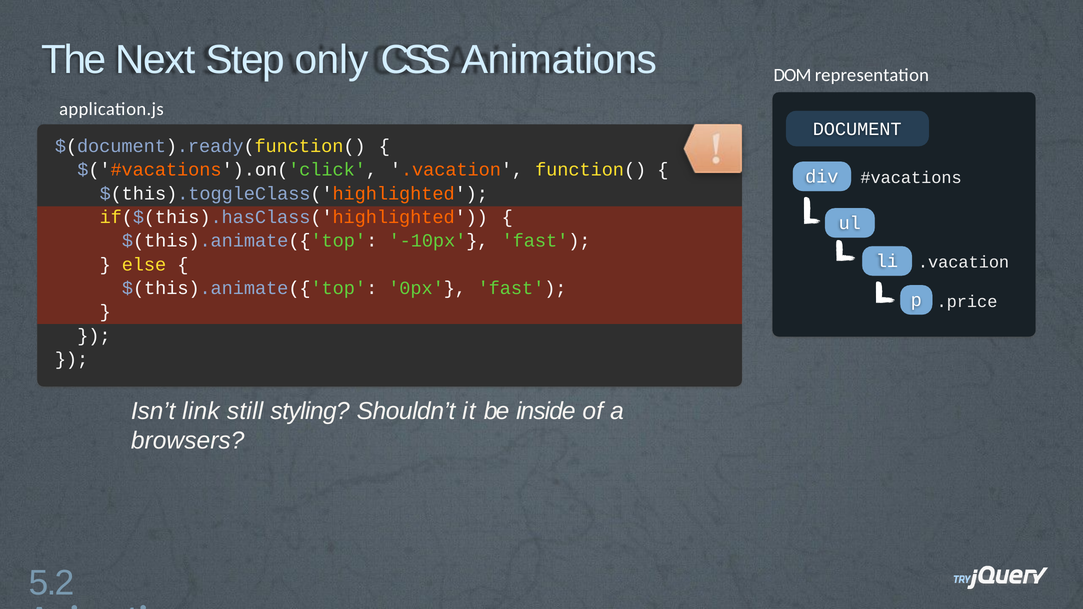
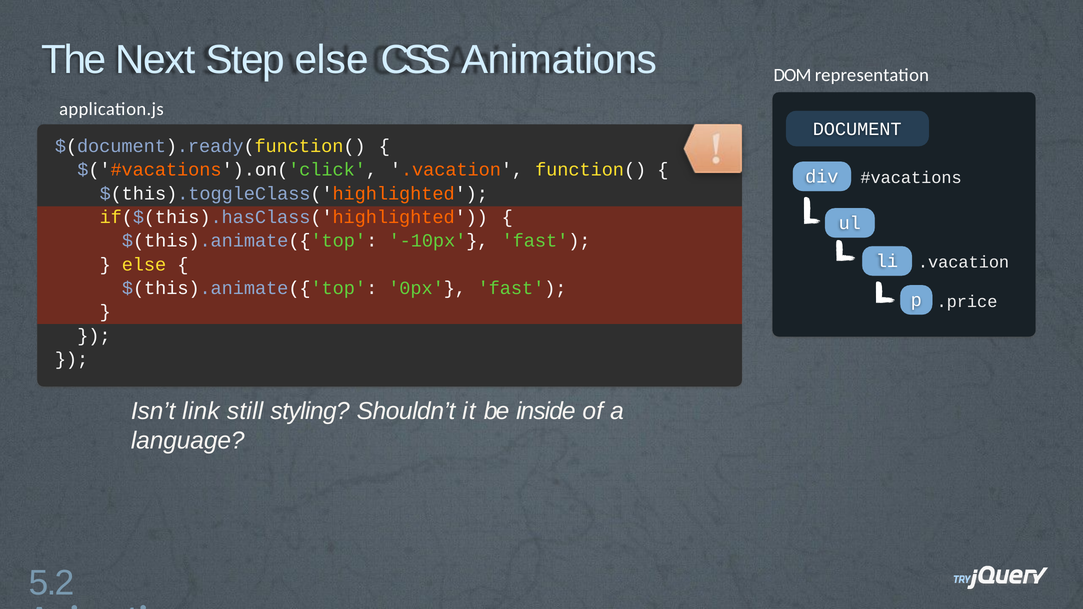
Step only: only -> else (332, 60)
browsers: browsers -> language (188, 441)
